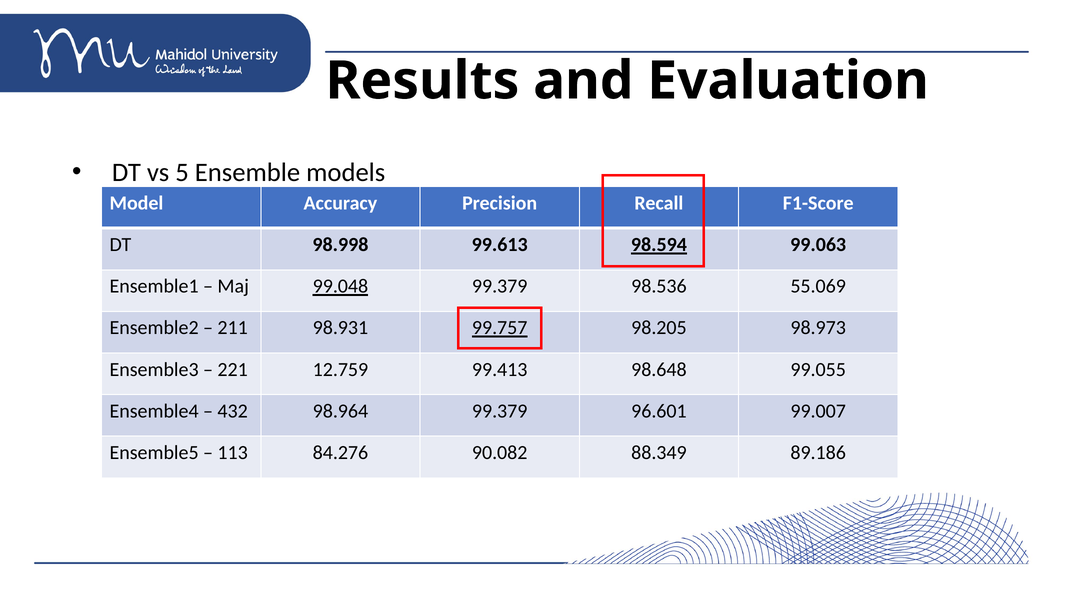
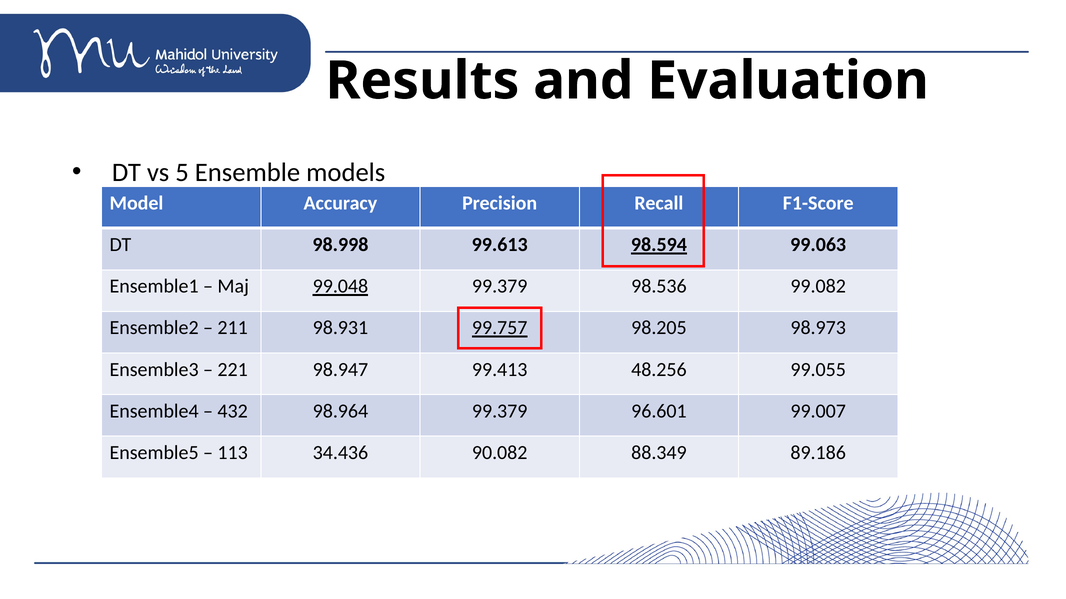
55.069: 55.069 -> 99.082 (818, 287)
12.759: 12.759 -> 98.947 (340, 370)
98.648: 98.648 -> 48.256 (659, 370)
84.276: 84.276 -> 34.436 (340, 453)
